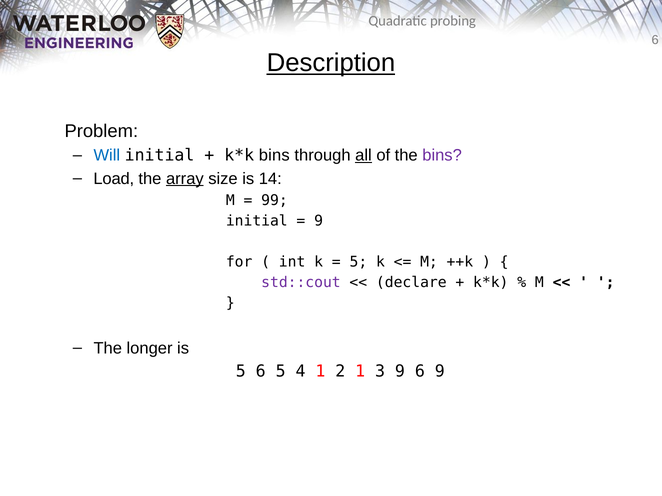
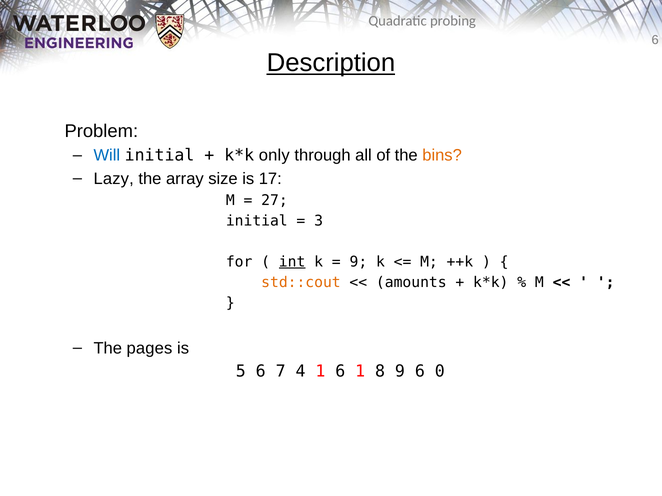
bins: bins -> only (274, 156)
all underline: present -> none (364, 156)
bins colour: purple -> orange (442, 156)
Load: Load -> Lazy (114, 179)
array underline: present -> none (185, 179)
14: 14 -> 17 (270, 179)
99: 99 -> 27 (274, 200)
9: 9 -> 3 (319, 221)
int underline: none -> present (292, 262)
5: 5 -> 9 (358, 262)
std::cout colour: purple -> orange (301, 283)
declare: declare -> amounts (411, 283)
longer: longer -> pages (149, 349)
6 5: 5 -> 7 (281, 372)
1 2: 2 -> 6 (340, 372)
3: 3 -> 8 (380, 372)
6 9: 9 -> 0 (440, 372)
